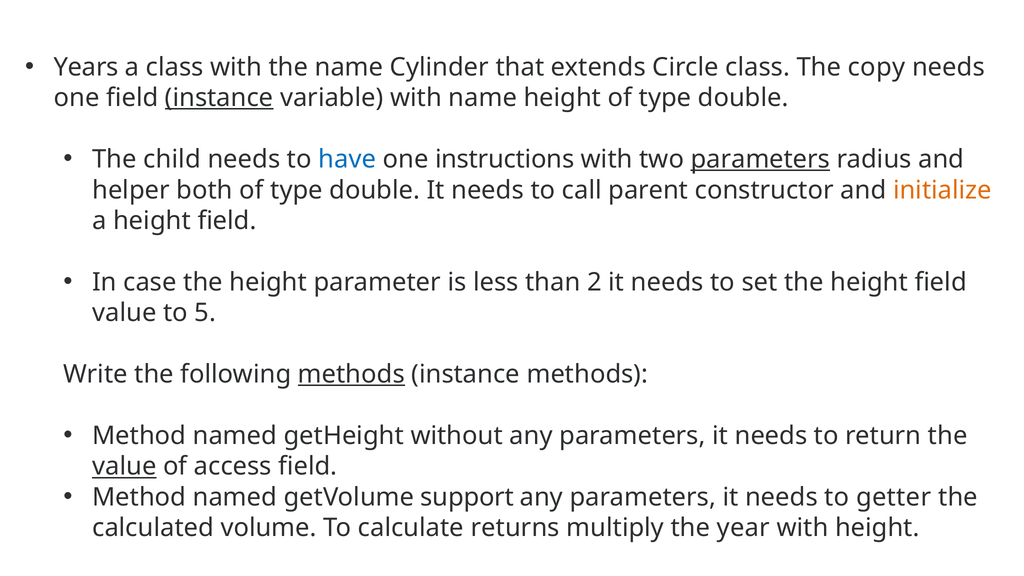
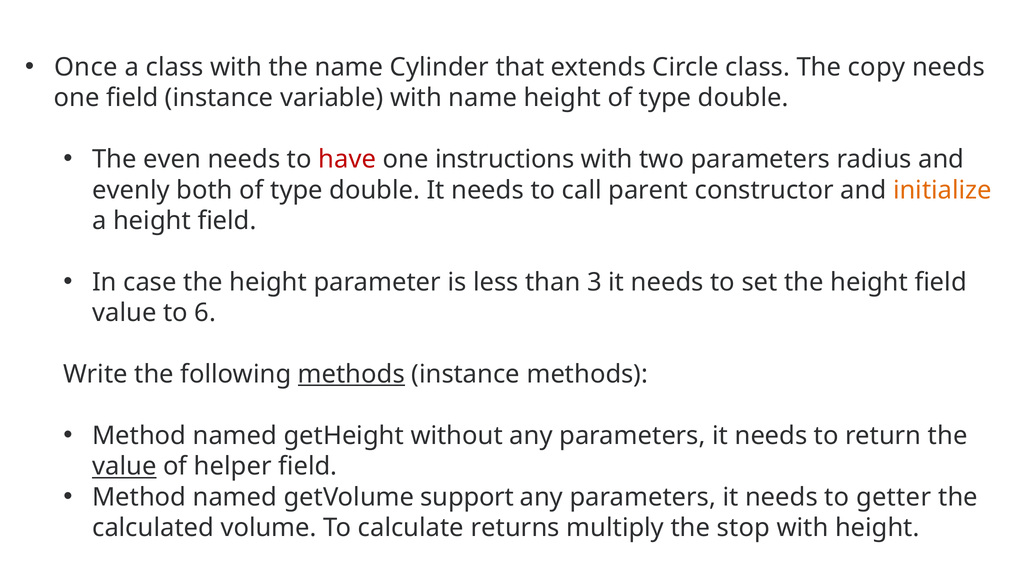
Years: Years -> Once (86, 67)
instance underline: present -> none (219, 98)
child: child -> even (172, 159)
have colour: blue -> red (347, 159)
parameters underline: present -> none (760, 159)
helper: helper -> evenly (131, 190)
2: 2 -> 3 (594, 282)
5: 5 -> 6 (205, 313)
access: access -> helper (233, 467)
year: year -> stop (743, 528)
